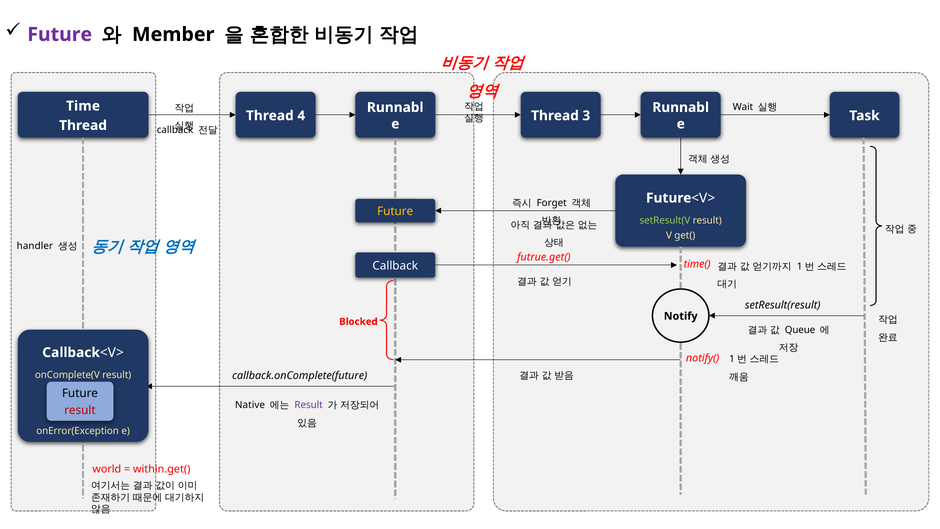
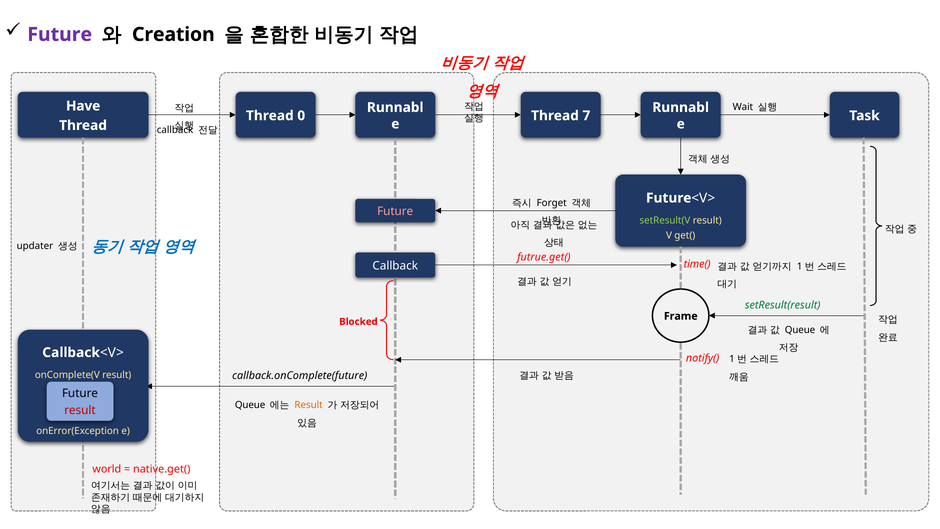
Member: Member -> Creation (173, 34)
Time: Time -> Have (83, 106)
4: 4 -> 0 (301, 116)
3: 3 -> 7 (586, 116)
Future colour: yellow -> pink (395, 211)
handler: handler -> updater (35, 246)
setResult(result colour: black -> green (783, 305)
Notify: Notify -> Frame (681, 316)
Native: Native -> Queue (250, 405)
Result colour: purple -> orange (309, 405)
within.get(: within.get( -> native.get( (162, 469)
